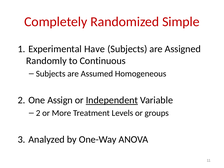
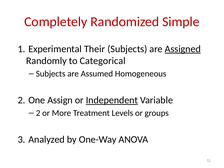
Have: Have -> Their (95, 49)
Assigned underline: none -> present (183, 49)
Continuous: Continuous -> Categorical (103, 61)
